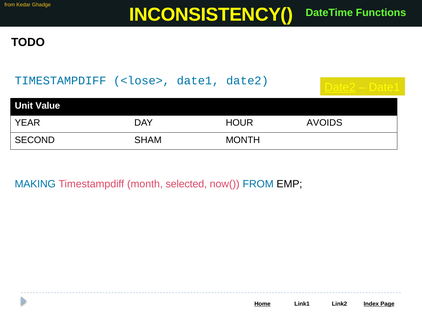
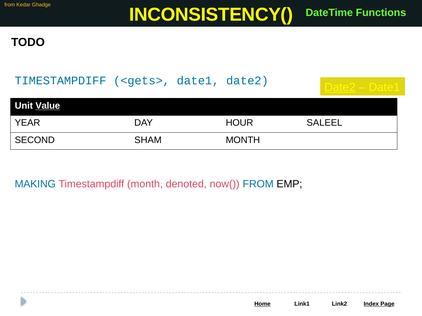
<lose>: <lose> -> <gets> (142, 81)
Value underline: none -> present (48, 106)
AVOIDS: AVOIDS -> SALEEL (325, 123)
selected: selected -> denoted (186, 184)
